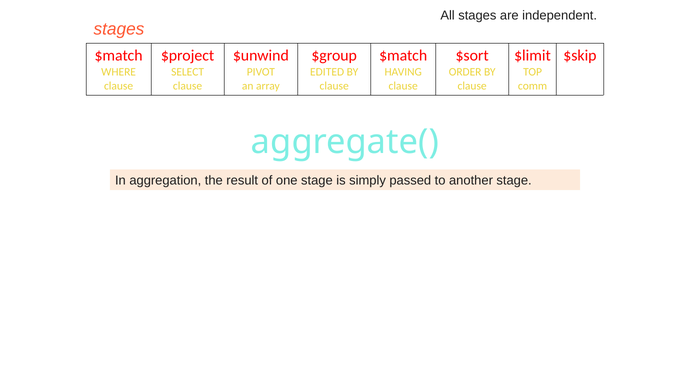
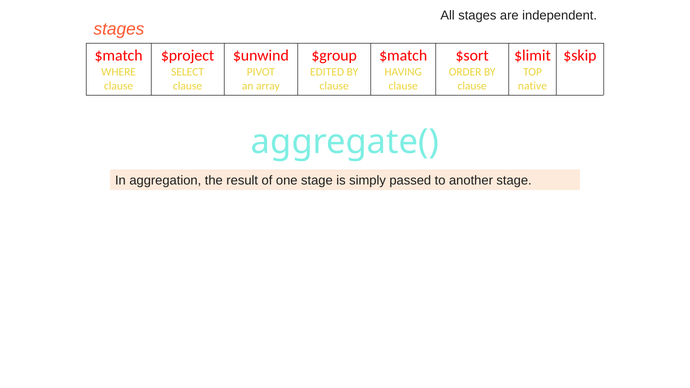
comm: comm -> native (532, 86)
